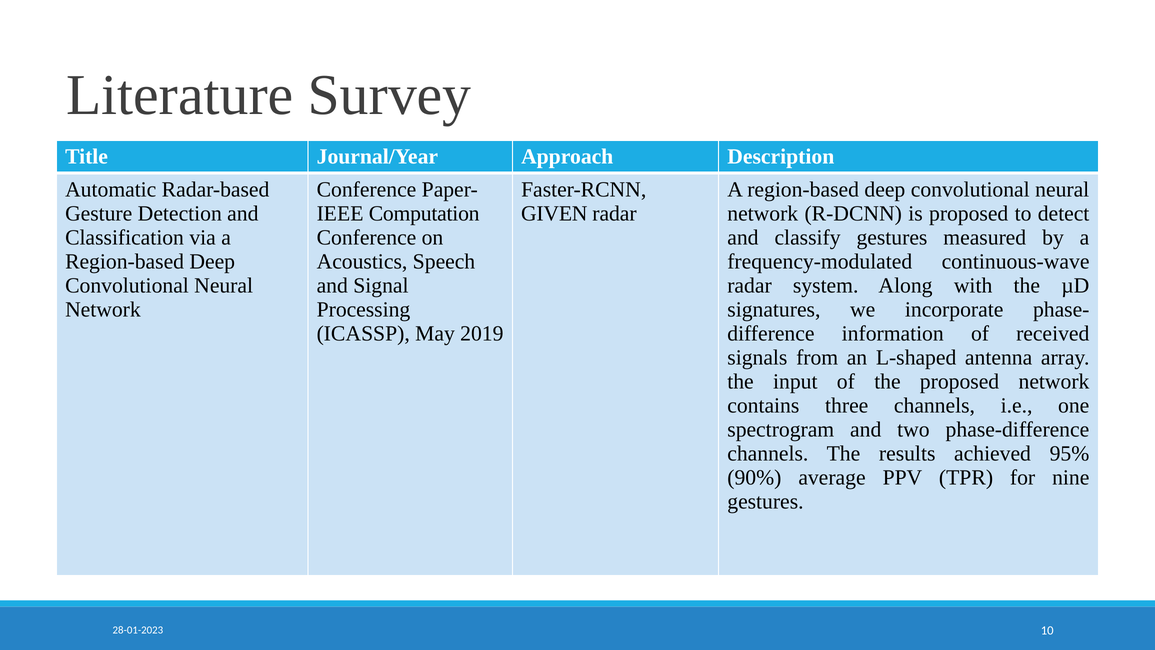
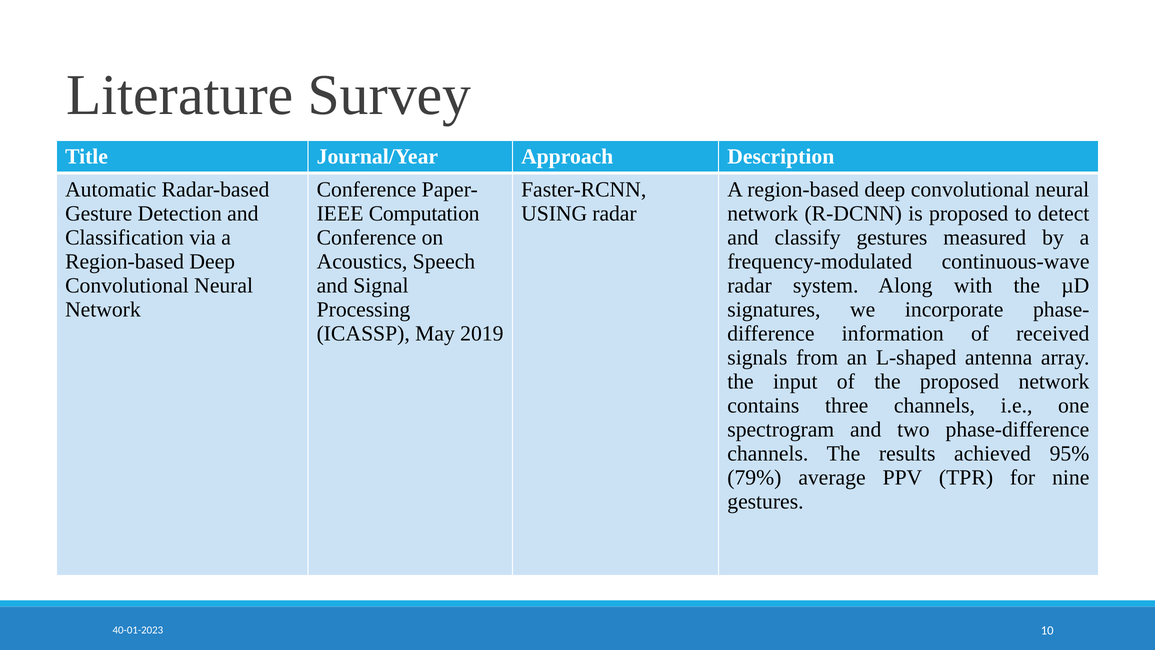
GIVEN: GIVEN -> USING (554, 213)
90%: 90% -> 79% (754, 477)
28-01-2023: 28-01-2023 -> 40-01-2023 (138, 630)
